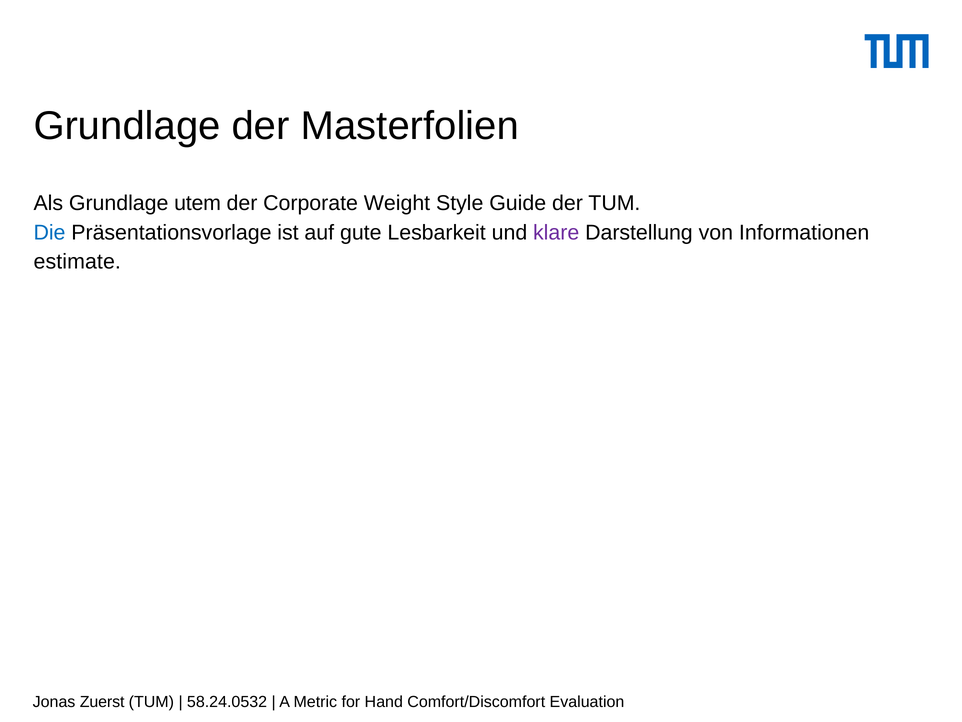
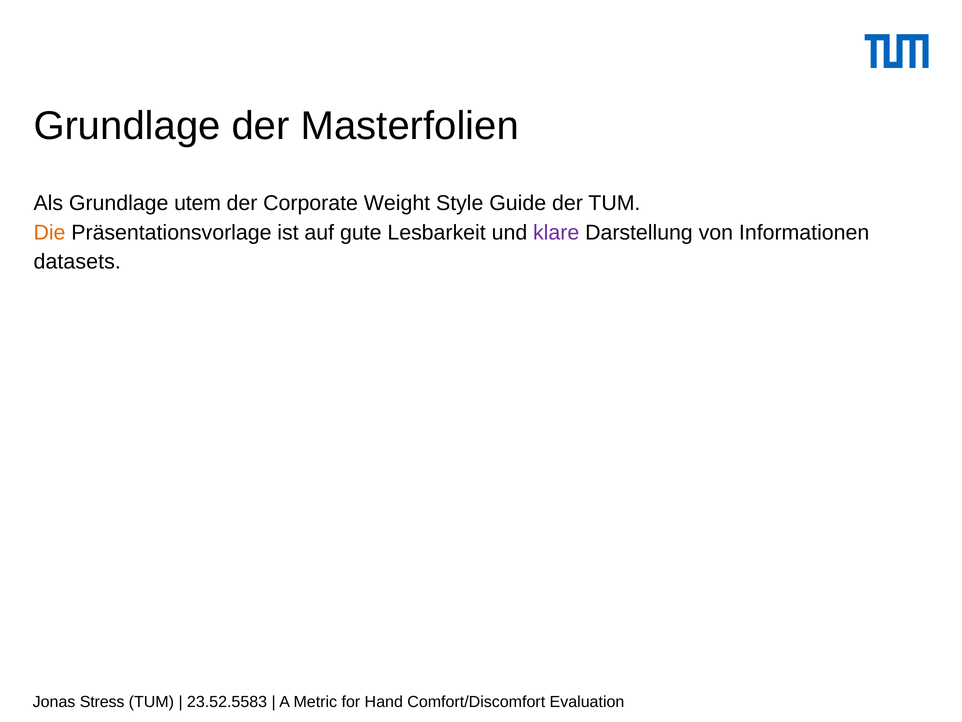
Die colour: blue -> orange (50, 232)
estimate: estimate -> datasets (77, 262)
Zuerst: Zuerst -> Stress (102, 701)
58.24.0532: 58.24.0532 -> 23.52.5583 (227, 701)
